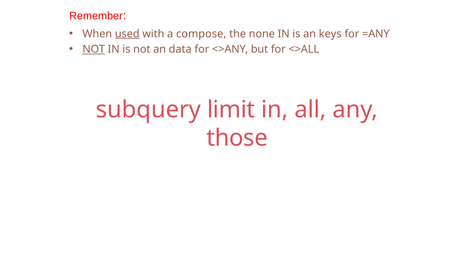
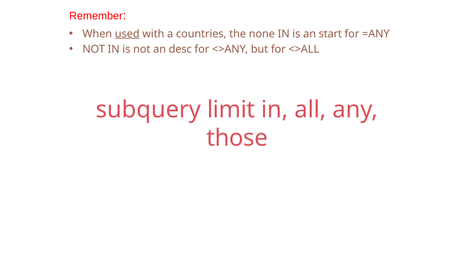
compose: compose -> countries (201, 34)
keys: keys -> start (330, 34)
NOT underline: present -> none (94, 49)
data: data -> desc (180, 49)
